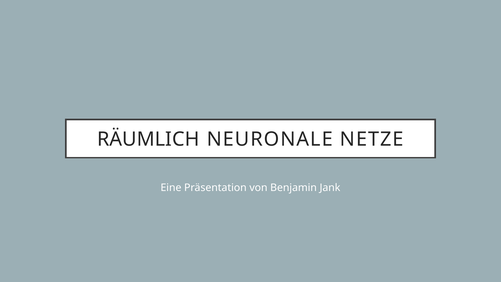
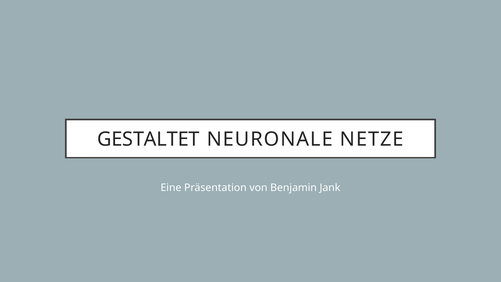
RÄUMLICH: RÄUMLICH -> GESTALTET (148, 139)
